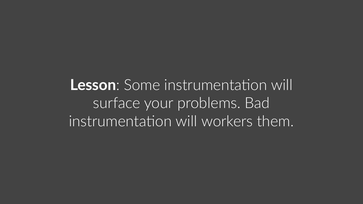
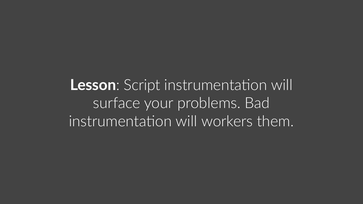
Some: Some -> Script (142, 85)
